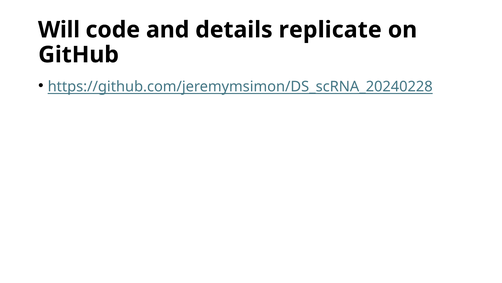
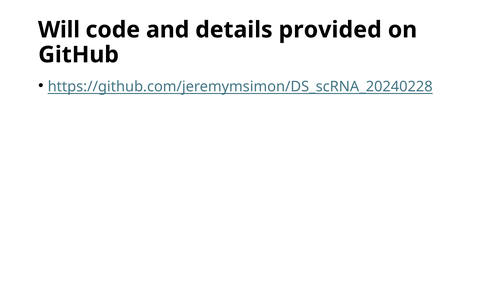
replicate: replicate -> provided (330, 30)
